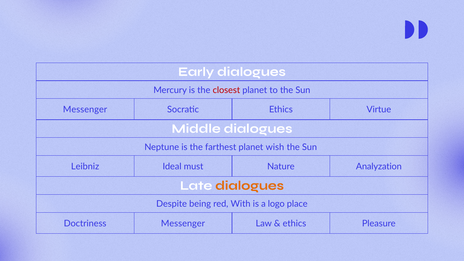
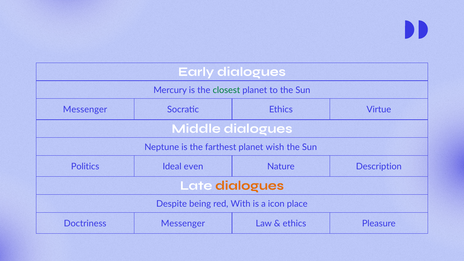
closest colour: red -> green (226, 90)
Leibniz: Leibniz -> Politics (85, 167)
must: must -> even (194, 167)
Analyzation: Analyzation -> Description (379, 167)
logo: logo -> icon (276, 204)
